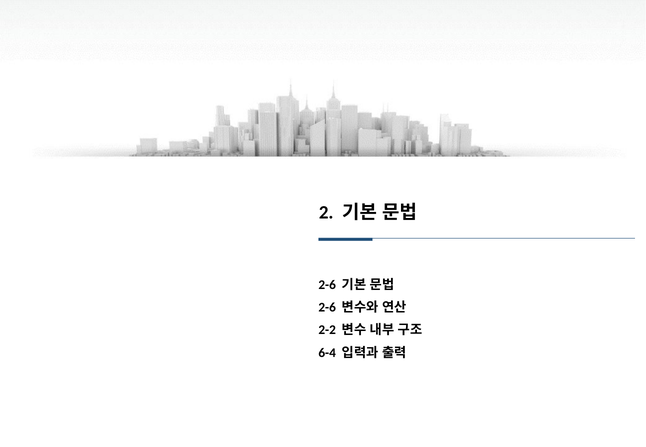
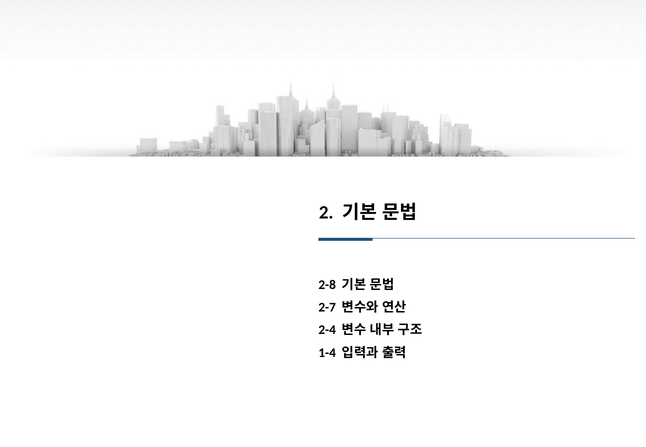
2-6: 2-6 -> 2-8 (327, 285)
2-6: 2-6 -> 2-7 (327, 308)
2-2: 2-2 -> 2-4 (327, 330)
6-4: 6-4 -> 1-4 (327, 353)
